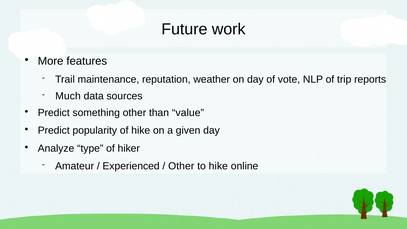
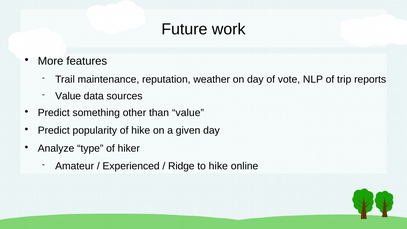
Much: Much -> Value (68, 96)
Other: Other -> Ridge (181, 166)
